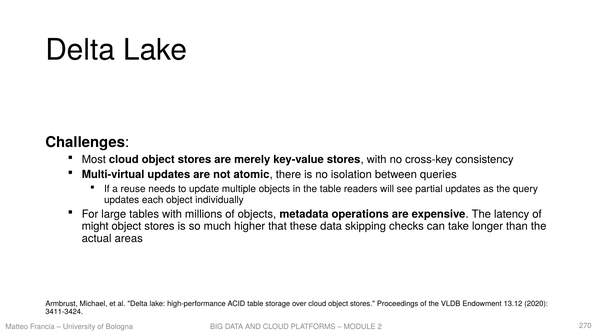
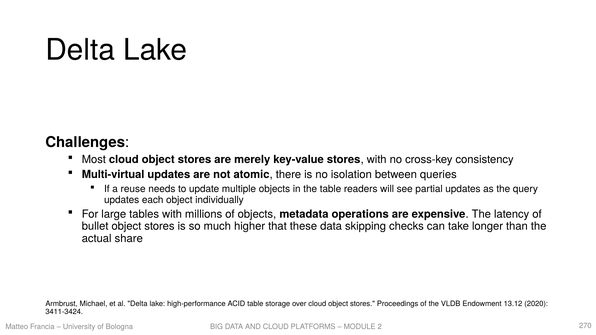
might: might -> bullet (95, 226)
areas: areas -> share (129, 239)
